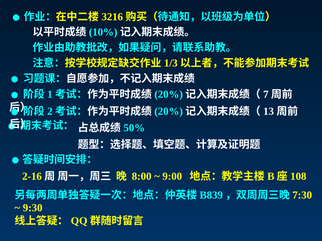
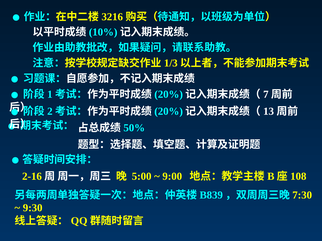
8:00: 8:00 -> 5:00 (142, 177)
